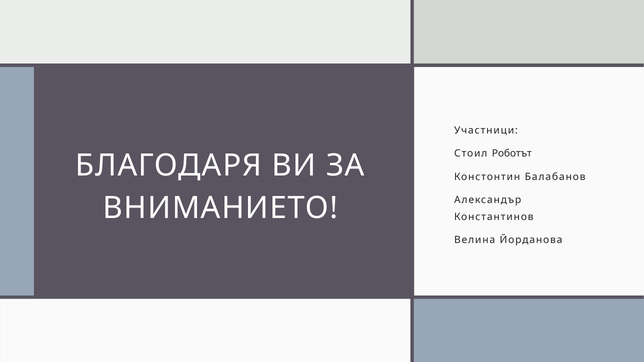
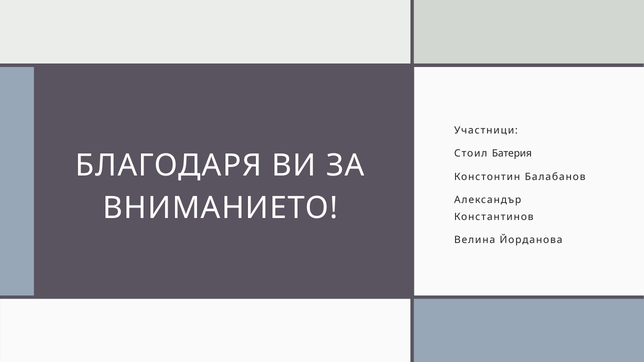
Роботът: Роботът -> Батерия (512, 154)
